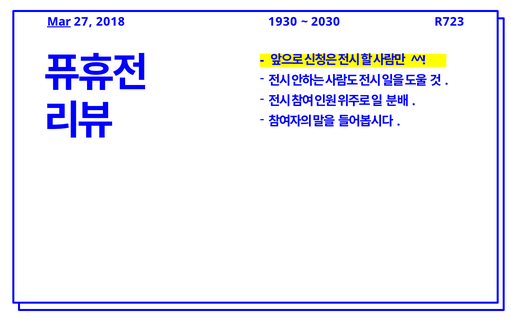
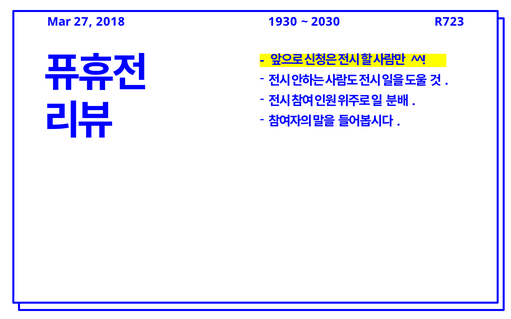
Mar underline: present -> none (59, 22)
